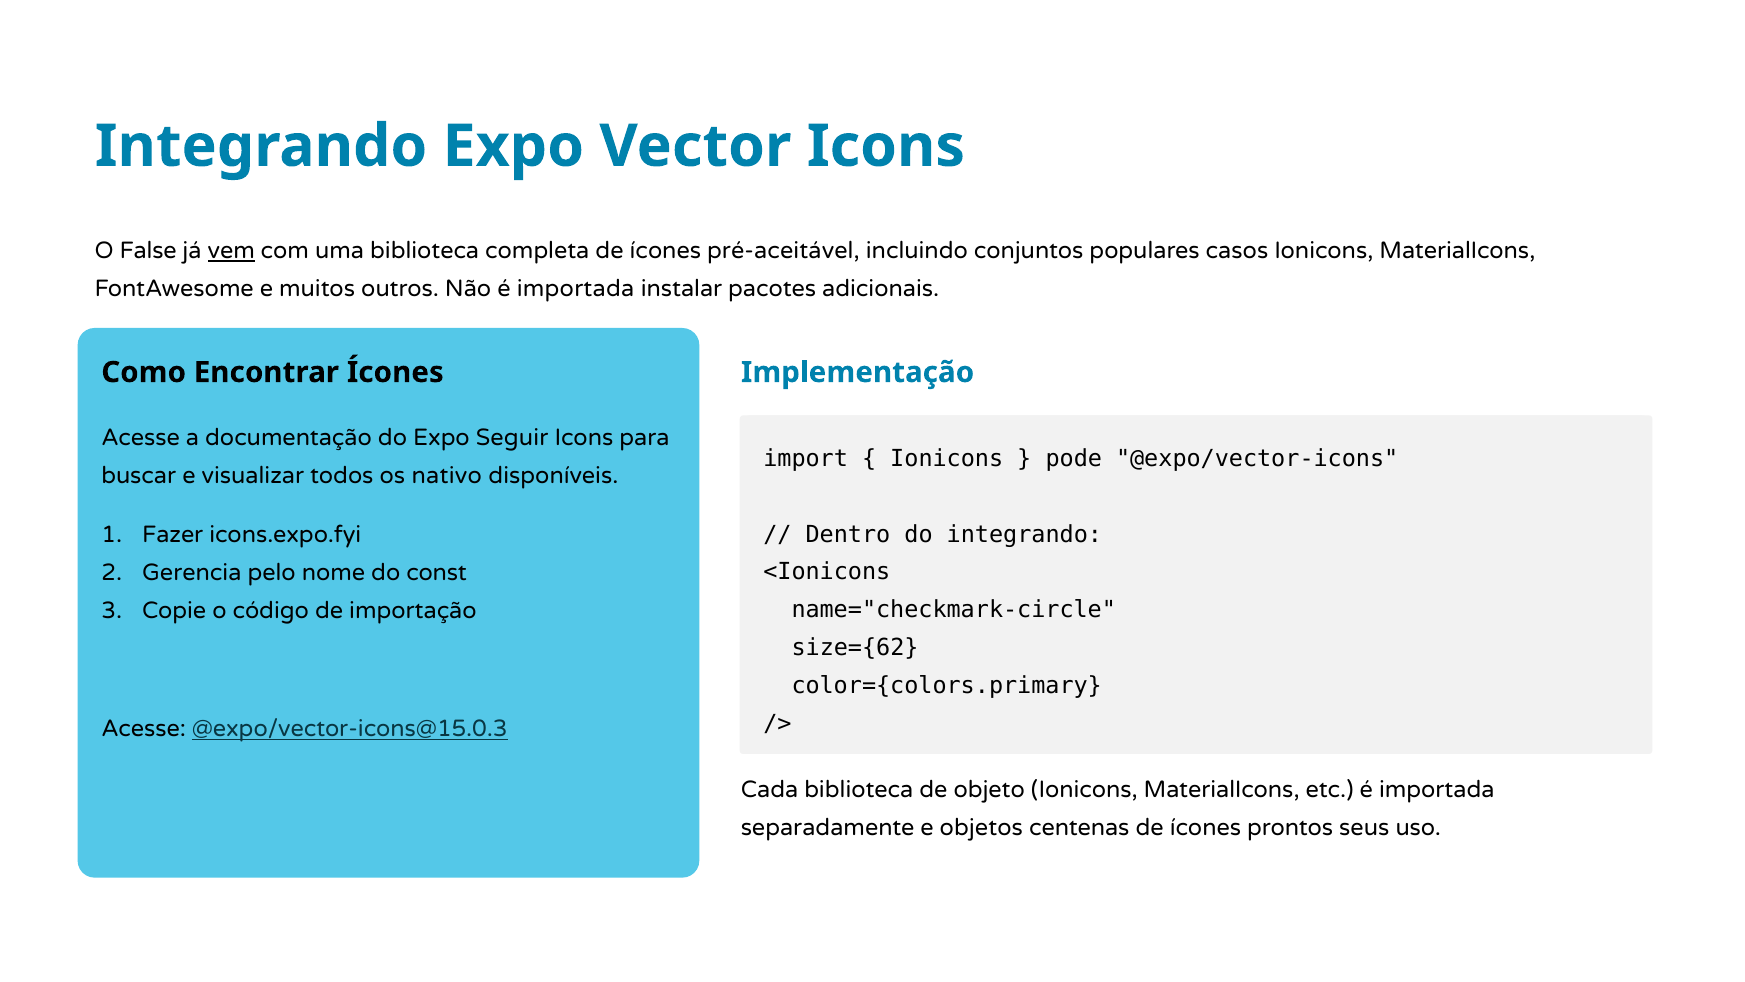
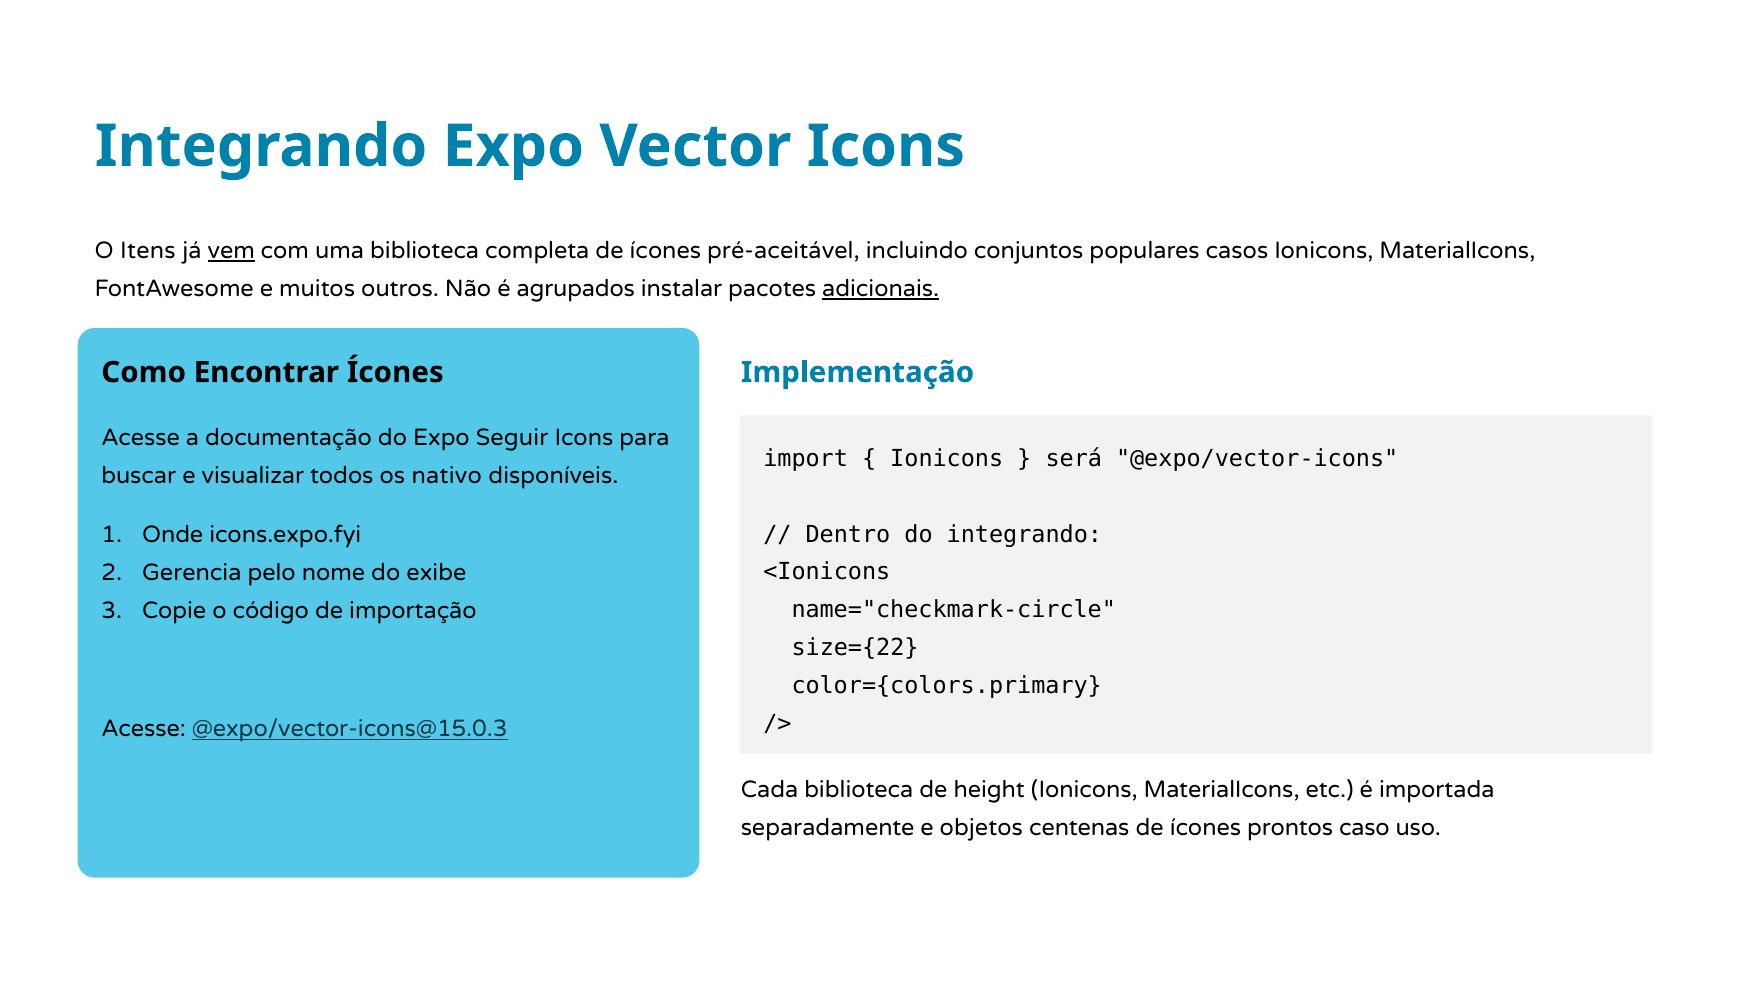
False: False -> Itens (148, 251)
Não é importada: importada -> agrupados (576, 289)
adicionais underline: none -> present (881, 289)
pode: pode -> será (1074, 458)
Fazer: Fazer -> Onde (173, 535)
const: const -> exibe (436, 573)
size={62: size={62 -> size={22 (855, 648)
objeto: objeto -> height (989, 789)
seus: seus -> caso (1364, 827)
